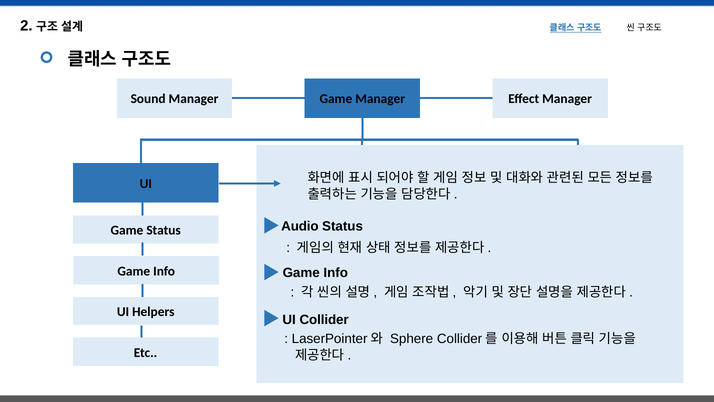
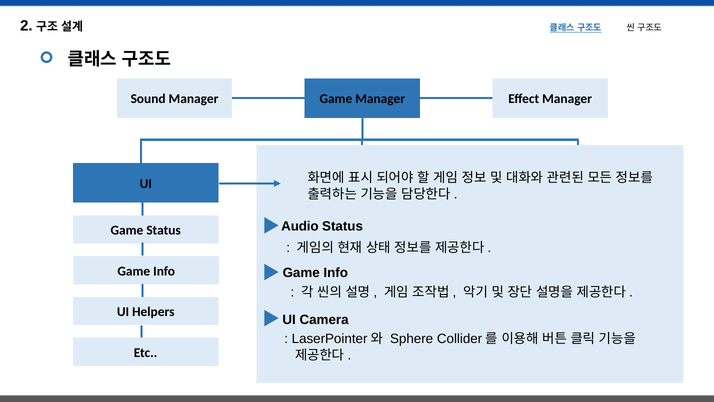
Collider: Collider -> Camera (324, 319)
